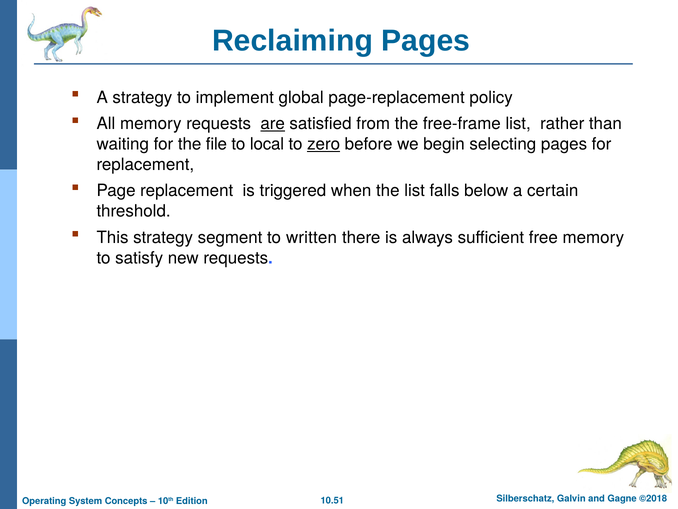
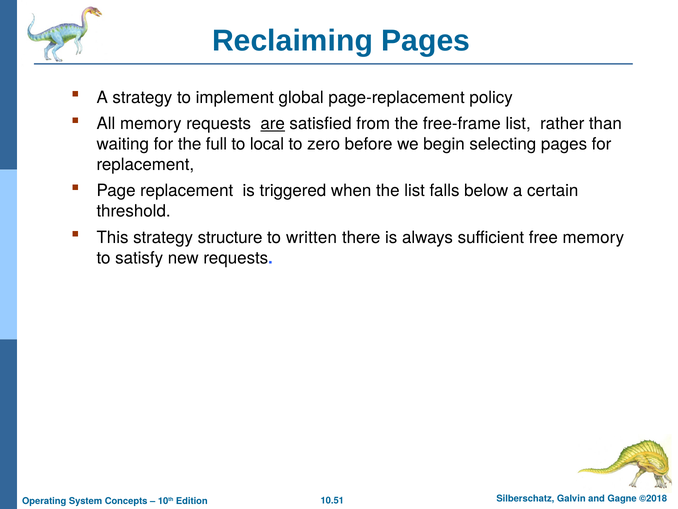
file: file -> full (216, 144)
zero underline: present -> none (324, 144)
segment: segment -> structure (230, 237)
